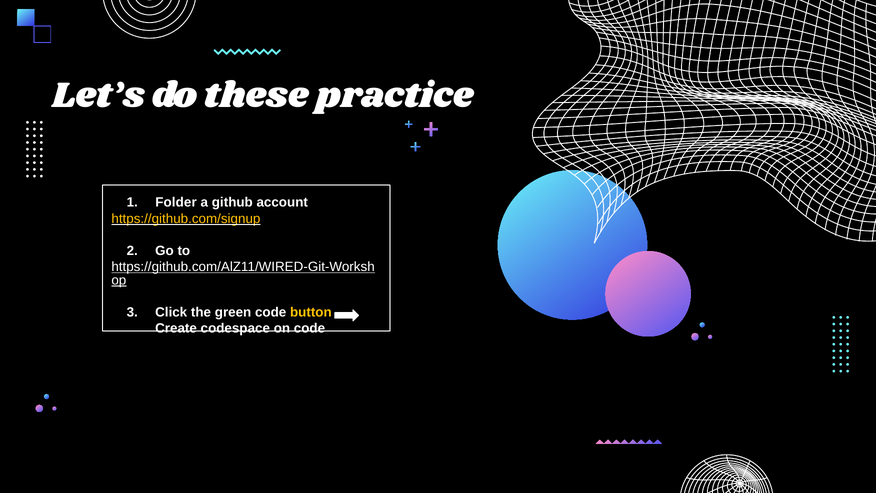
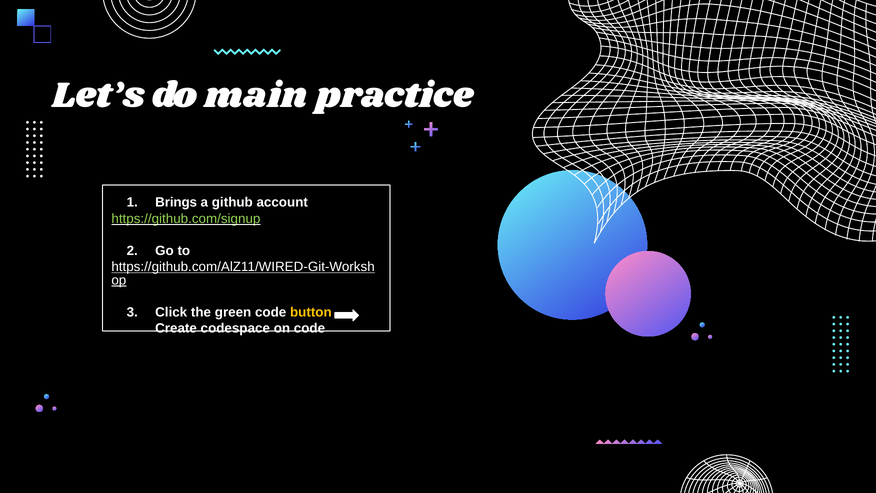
these: these -> main (256, 95)
Folder: Folder -> Brings (176, 202)
https://github.com/signup colour: yellow -> light green (186, 219)
